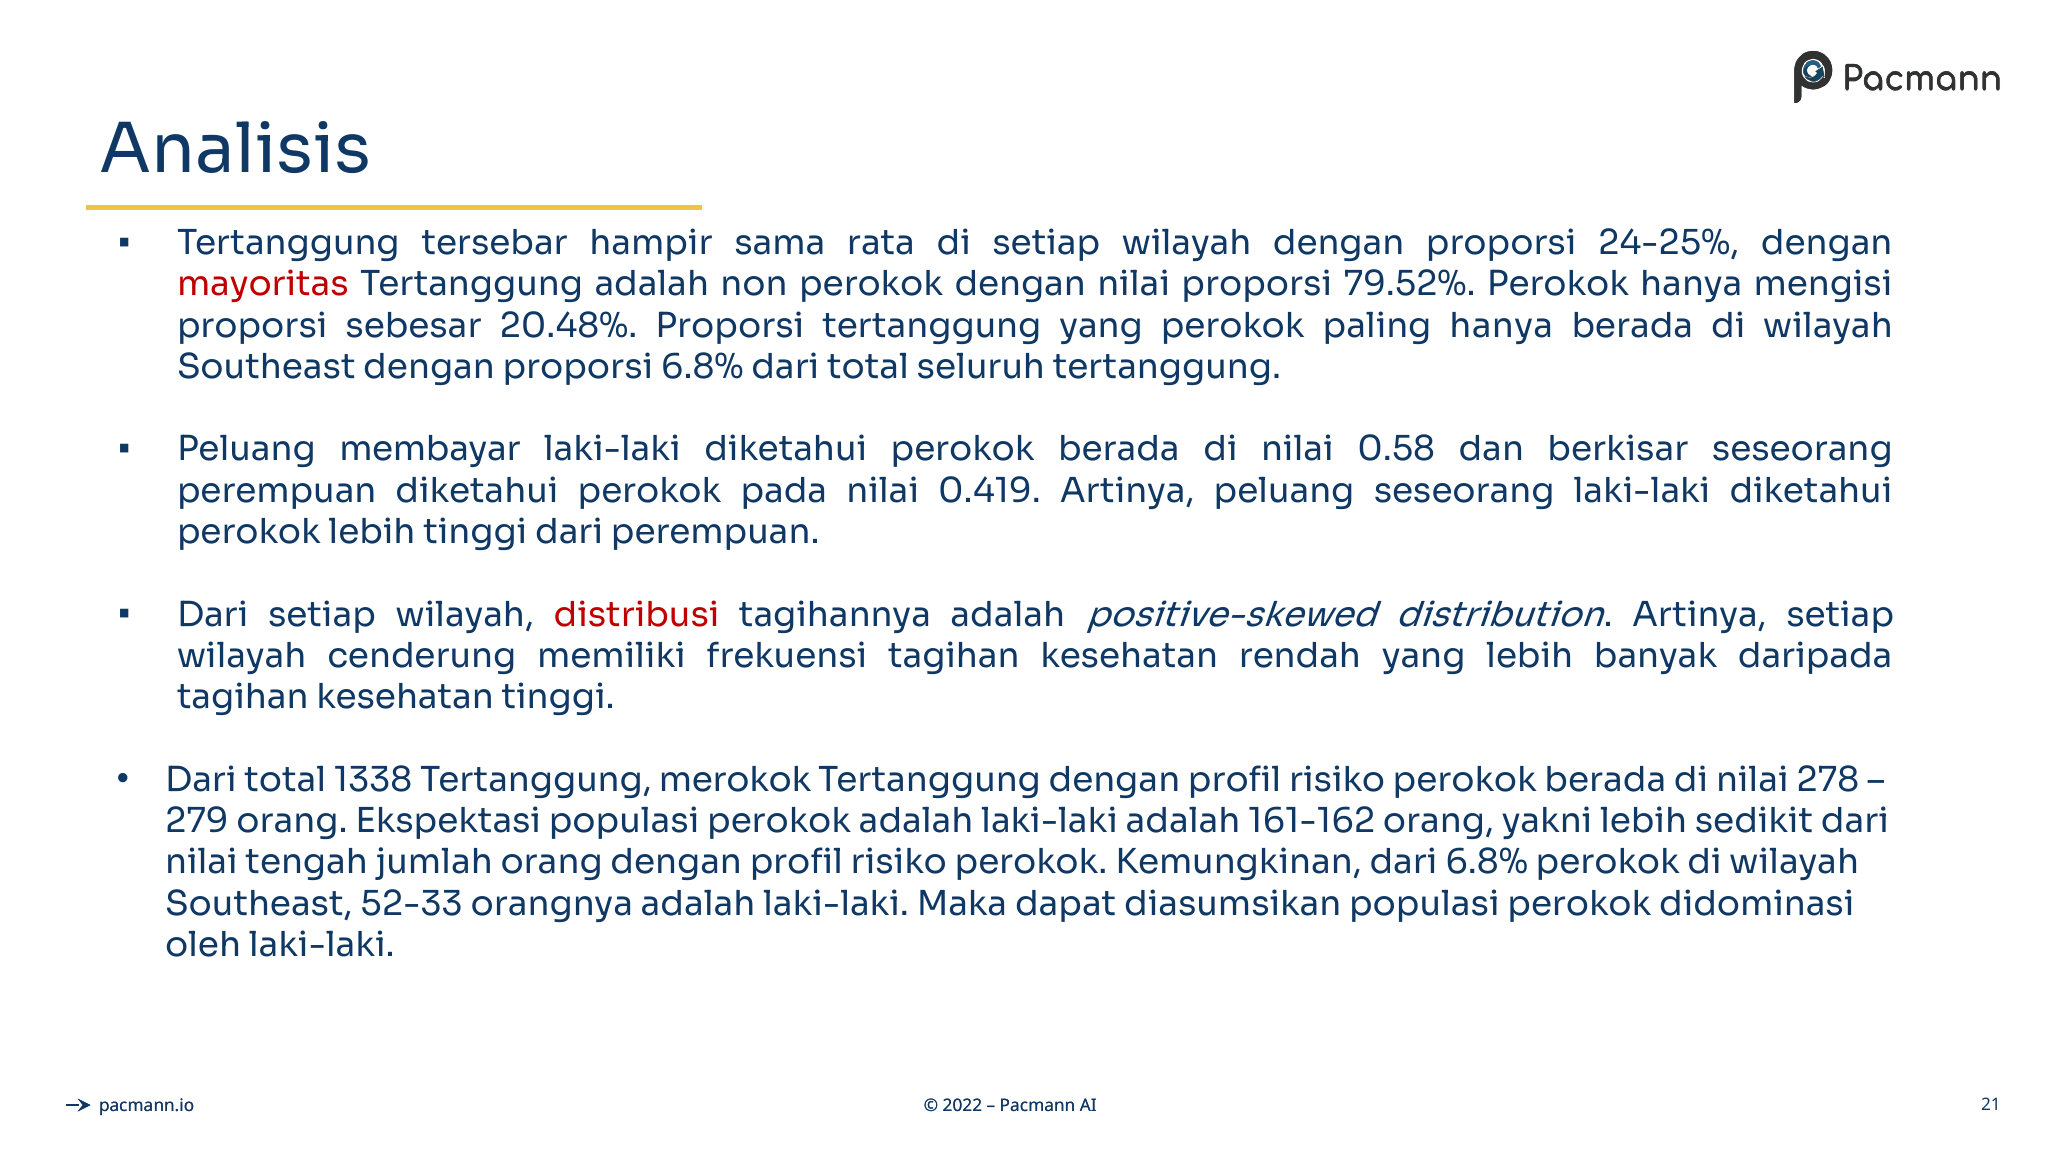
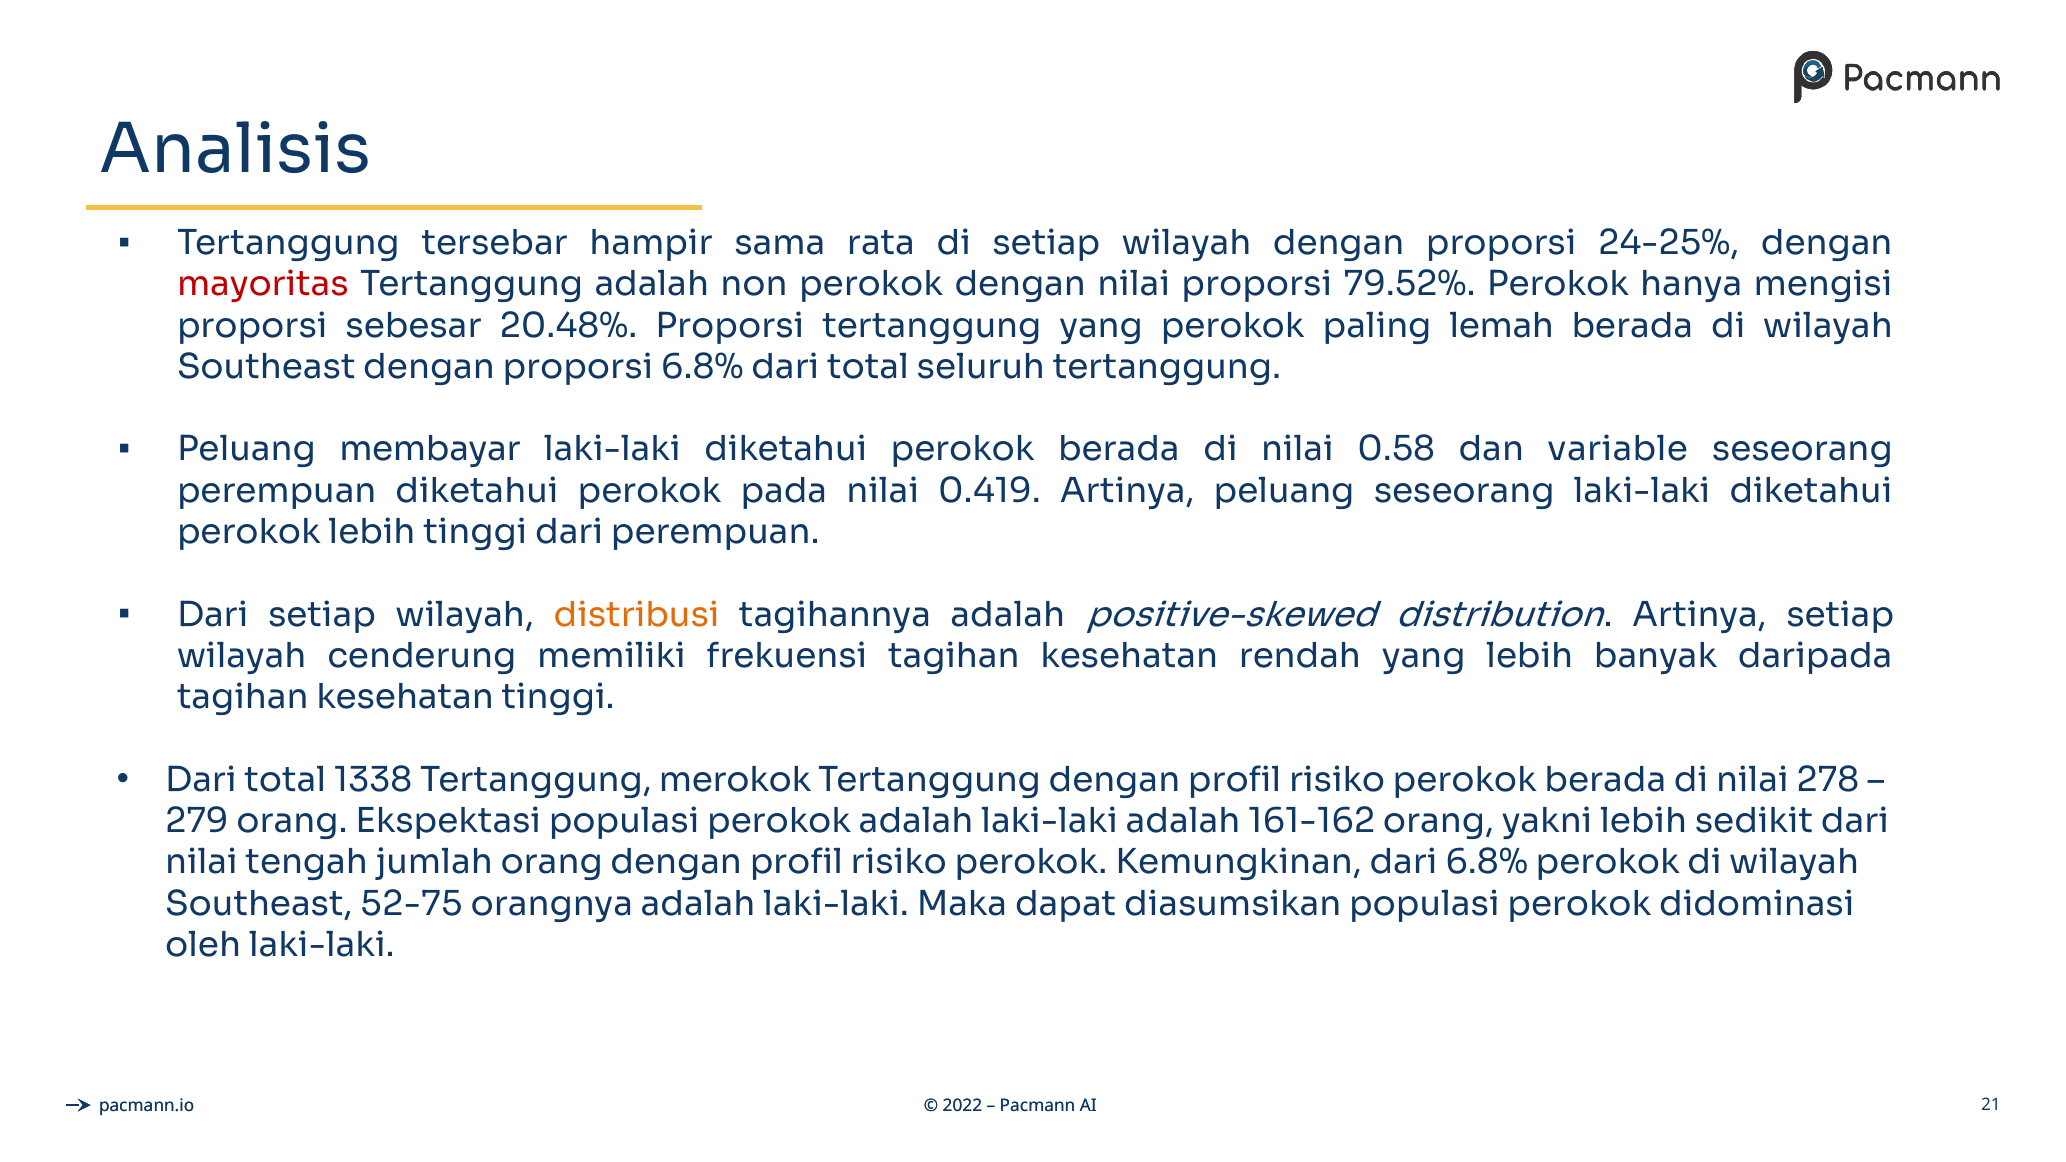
paling hanya: hanya -> lemah (1502, 326)
berkisar: berkisar -> variable (1618, 450)
distribusi colour: red -> orange (637, 615)
52-33: 52-33 -> 52-75 (412, 904)
